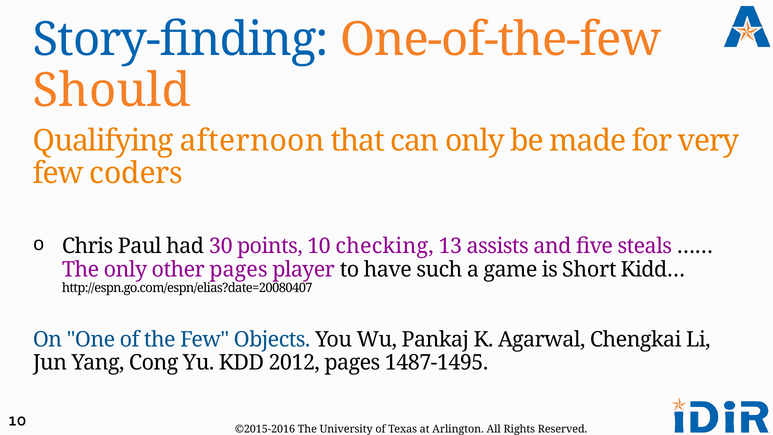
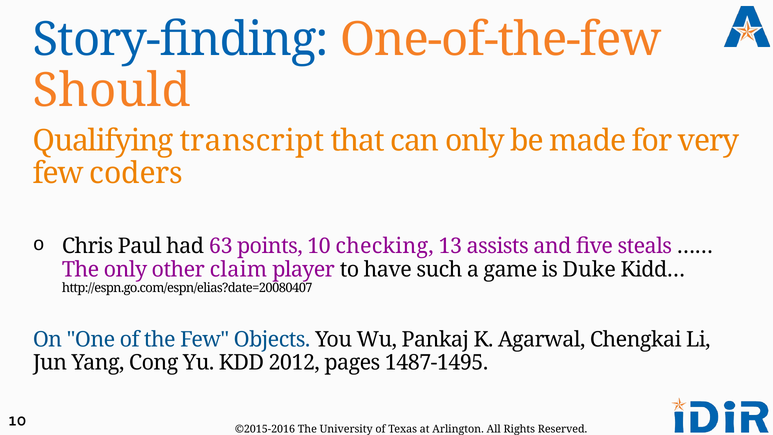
afternoon: afternoon -> transcript (252, 141)
30: 30 -> 63 (221, 246)
other pages: pages -> claim (238, 269)
Short: Short -> Duke (589, 269)
